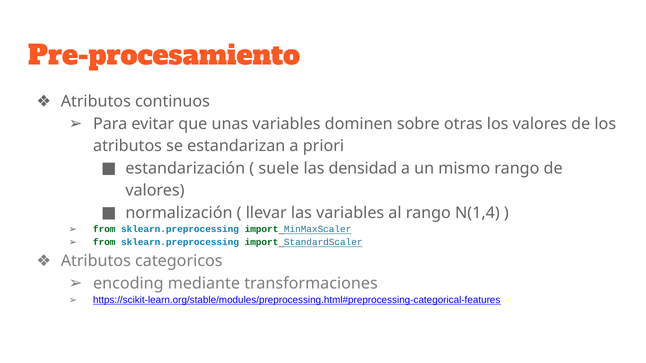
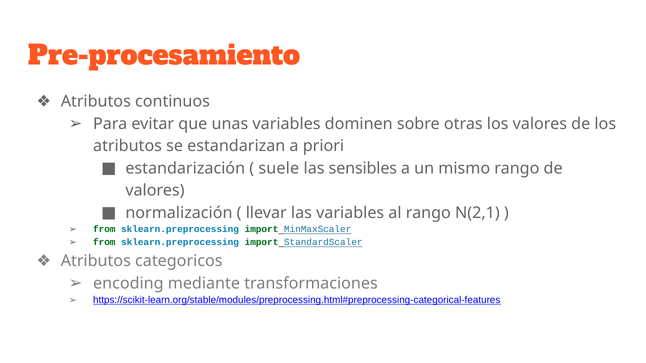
densidad: densidad -> sensibles (363, 168)
N(1,4: N(1,4 -> N(2,1 (477, 213)
